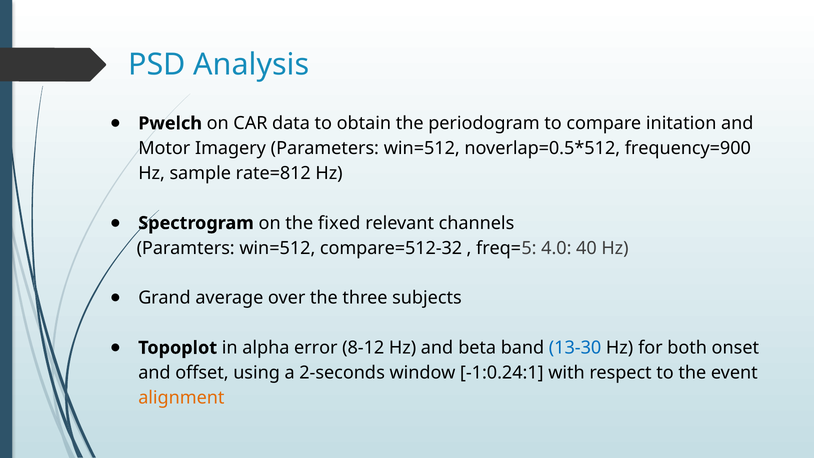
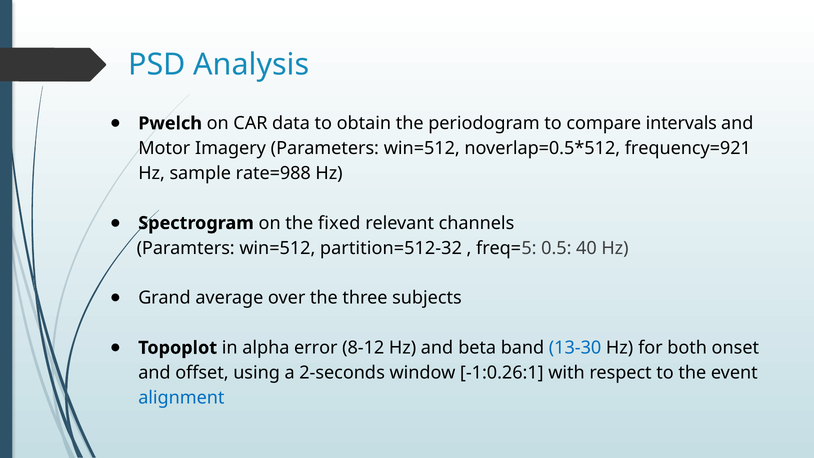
initation: initation -> intervals (681, 123)
frequency=900: frequency=900 -> frequency=921 (688, 148)
rate=812: rate=812 -> rate=988 (273, 173)
compare=512-32: compare=512-32 -> partition=512-32 (391, 248)
4.0: 4.0 -> 0.5 (556, 248)
-1:0.24:1: -1:0.24:1 -> -1:0.26:1 (502, 373)
alignment colour: orange -> blue (181, 398)
